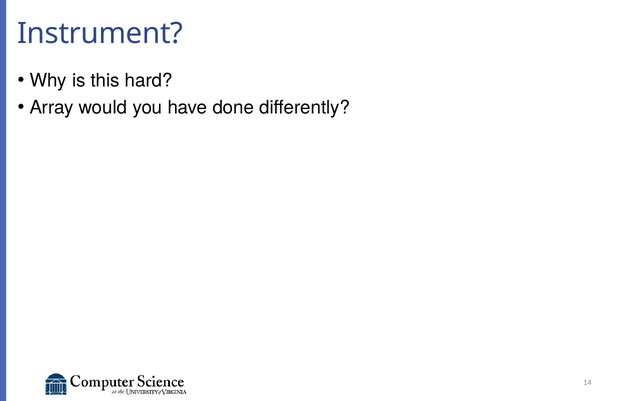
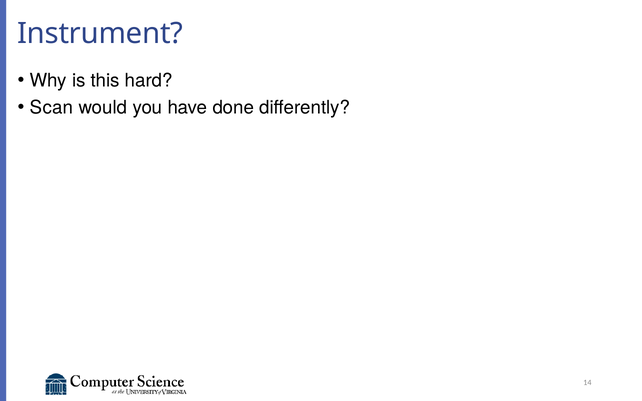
Array: Array -> Scan (52, 107)
